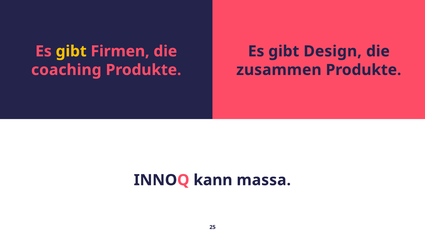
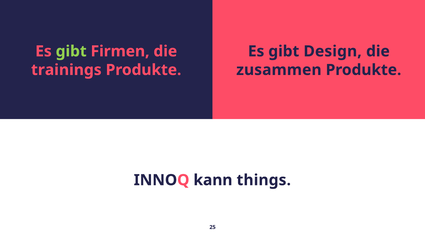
gibt colour: yellow -> light green (71, 51)
coaching: coaching -> trainings (66, 70)
massa: massa -> things (264, 180)
